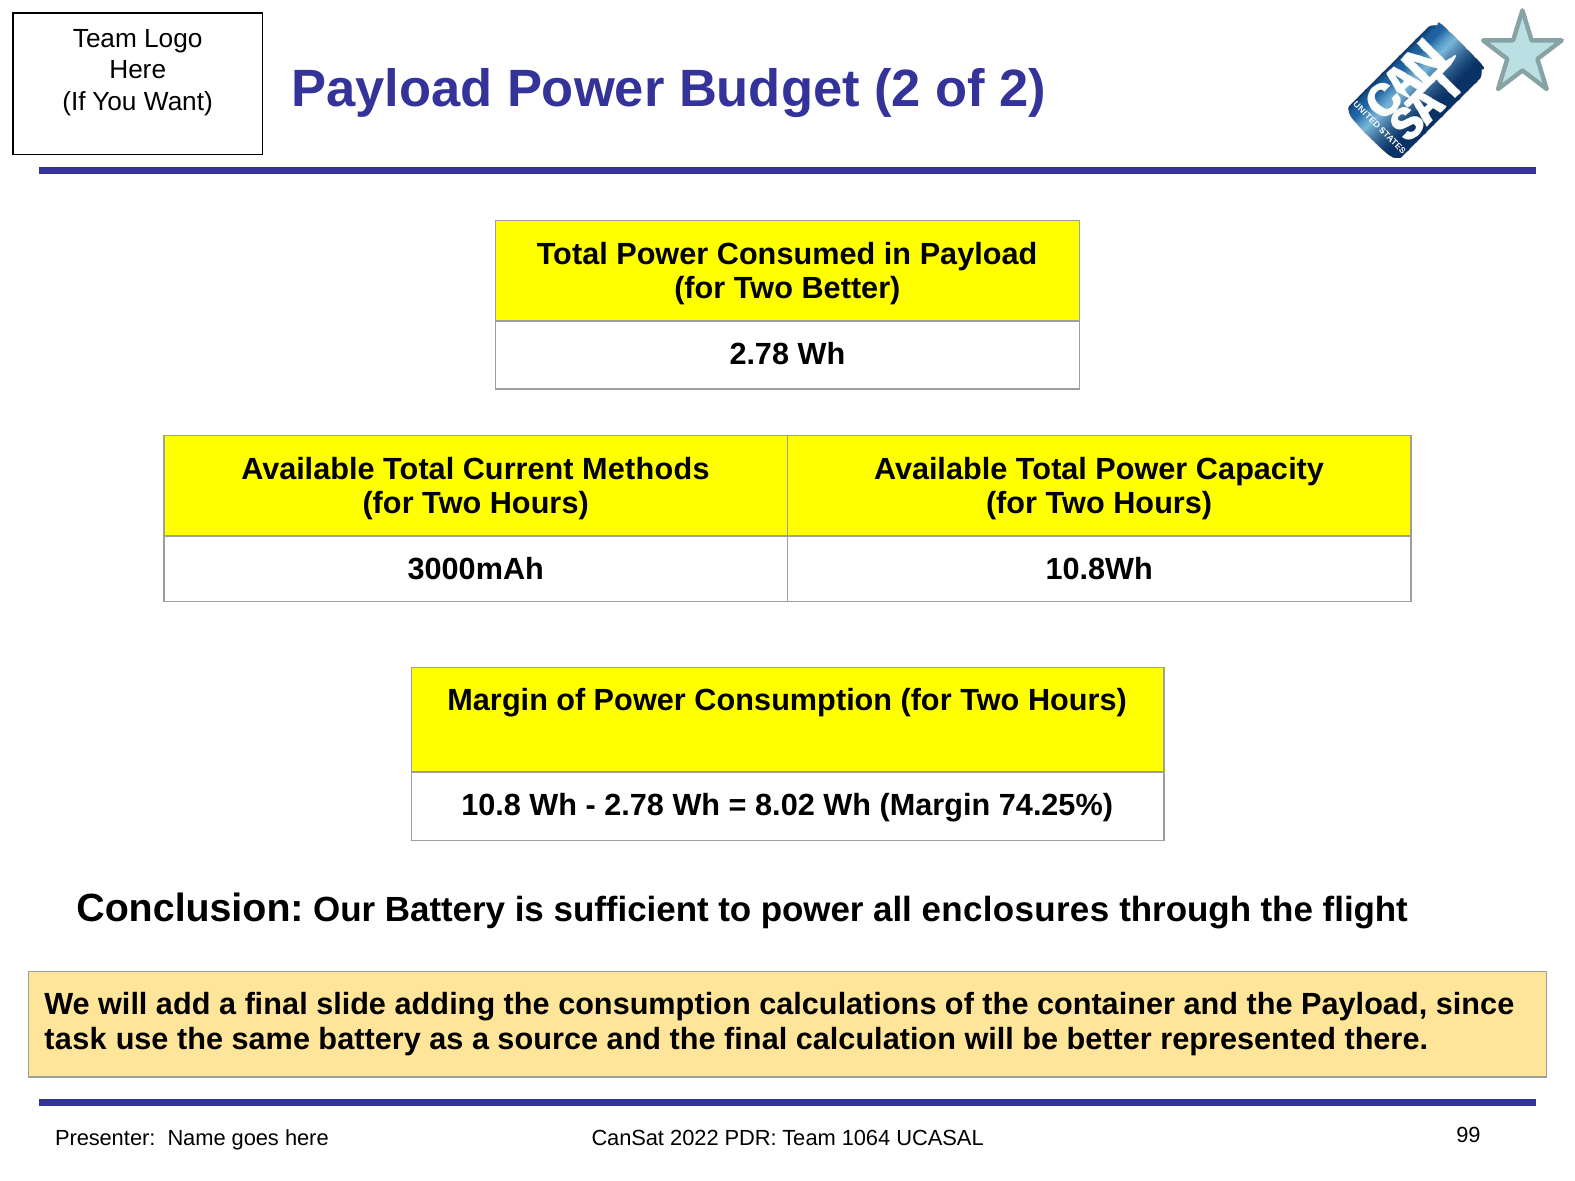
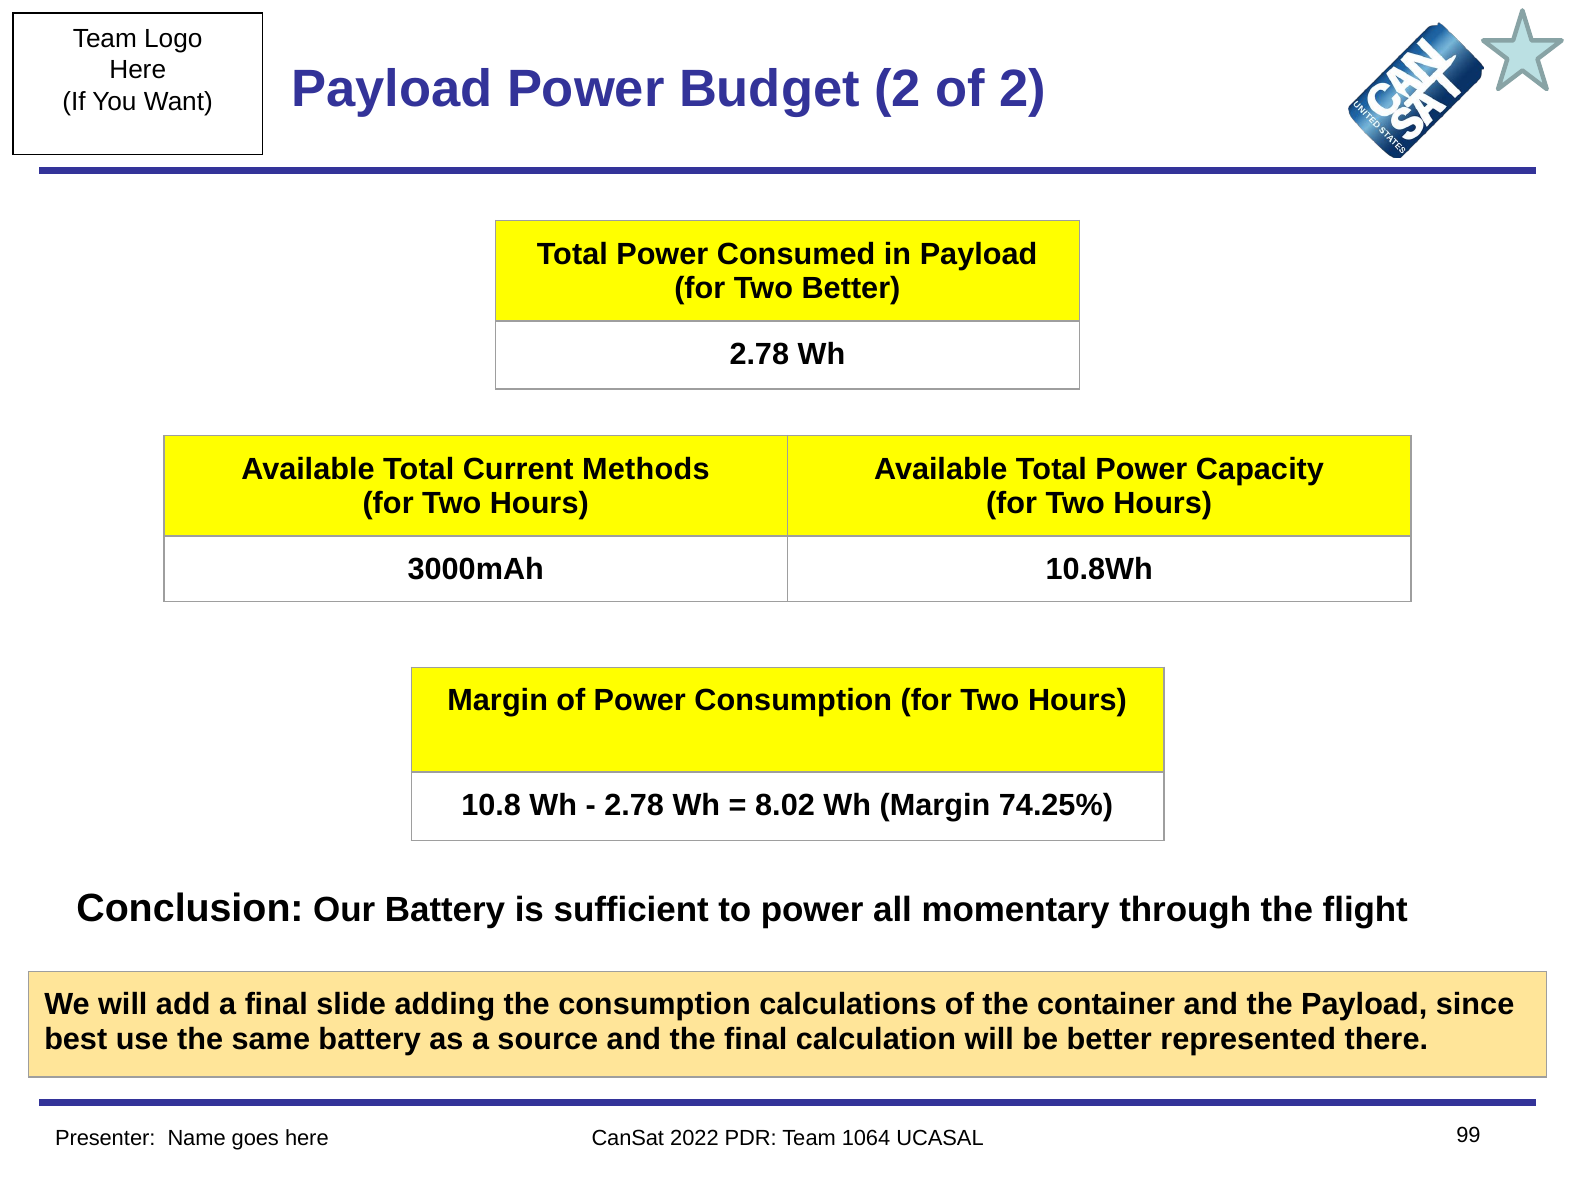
enclosures: enclosures -> momentary (1016, 910)
task: task -> best (76, 1039)
